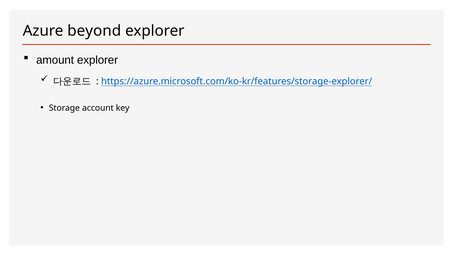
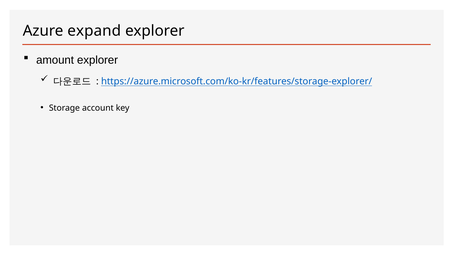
beyond: beyond -> expand (94, 31)
